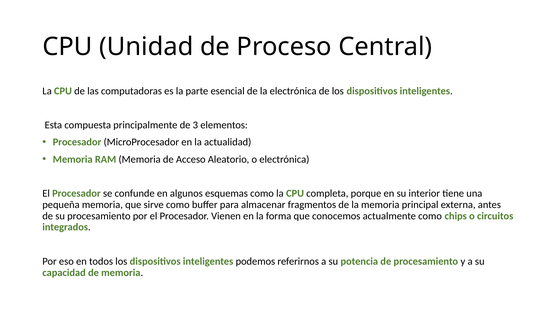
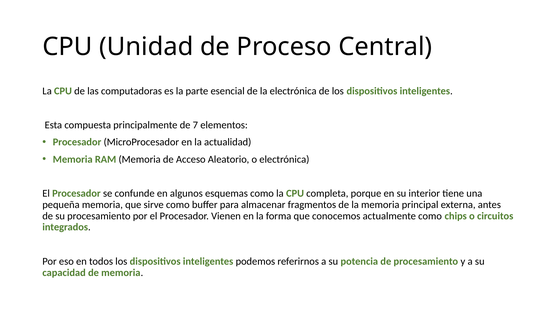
3: 3 -> 7 (195, 125)
